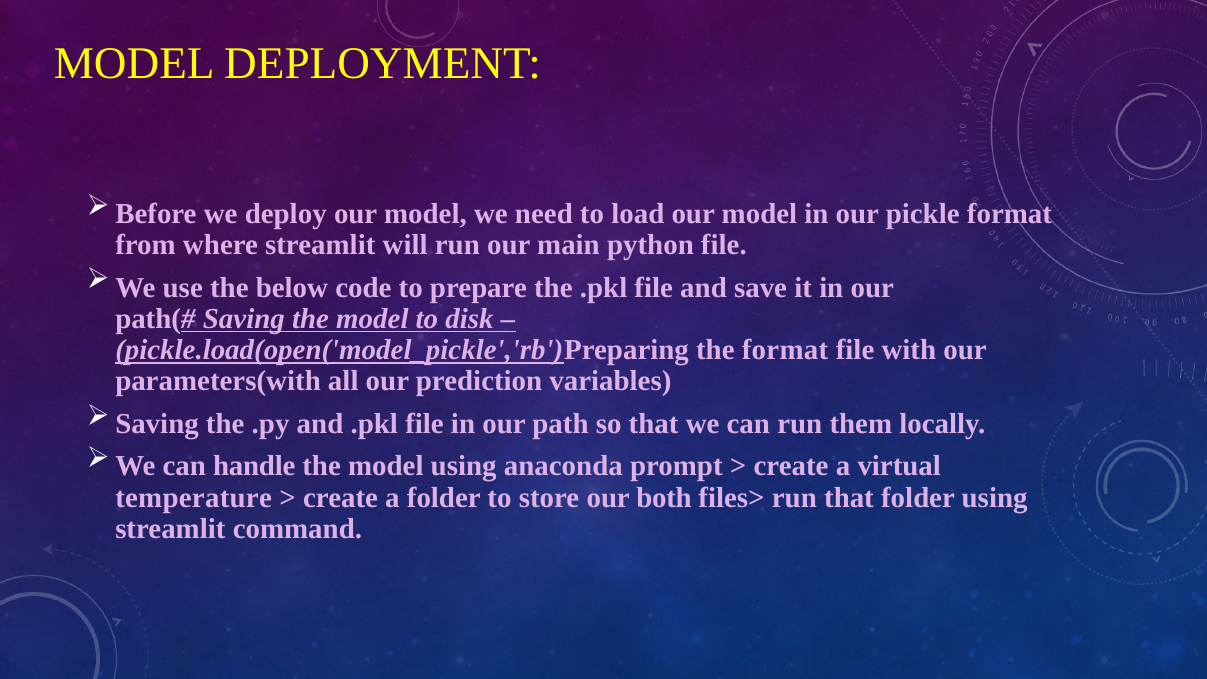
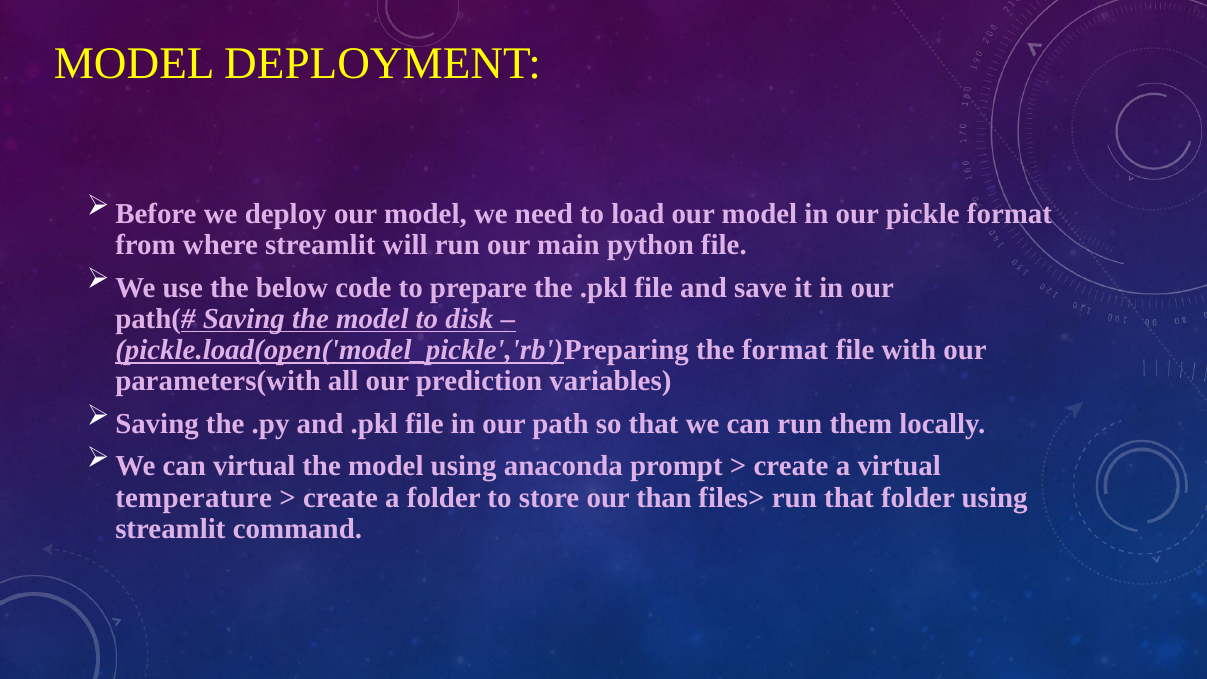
can handle: handle -> virtual (254, 466)
both: both -> than (664, 497)
